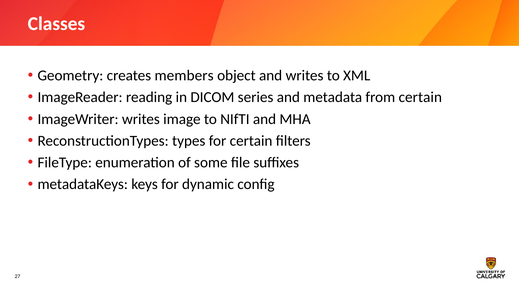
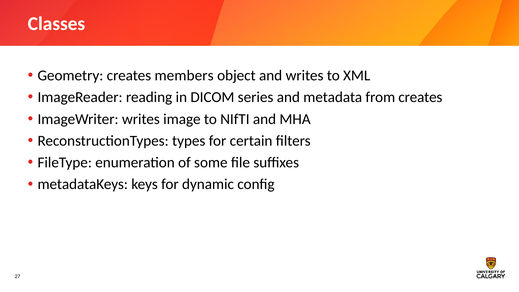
from certain: certain -> creates (420, 97)
